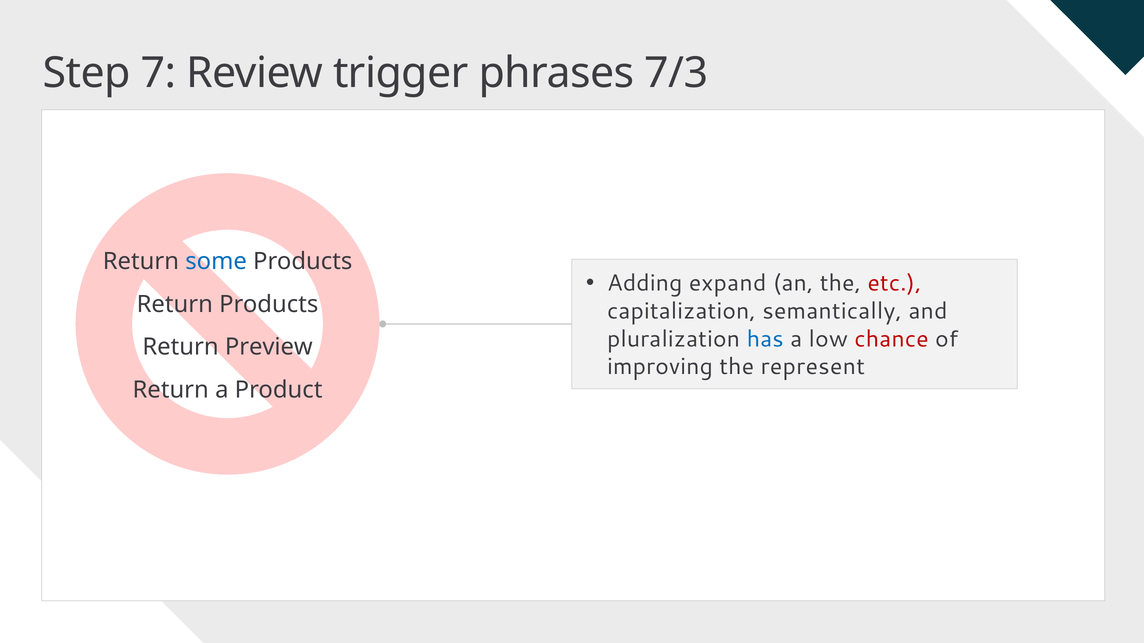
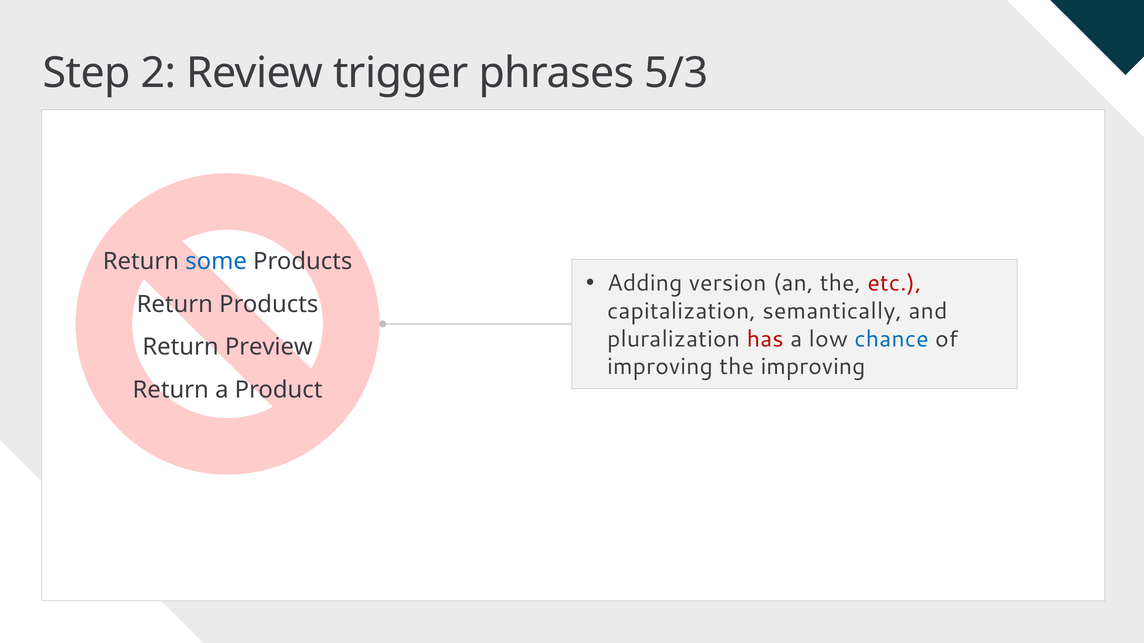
7: 7 -> 2 (158, 73)
7/3: 7/3 -> 5/3 (676, 73)
expand: expand -> version (728, 283)
has colour: blue -> red (765, 339)
chance colour: red -> blue (891, 339)
the represent: represent -> improving (813, 367)
